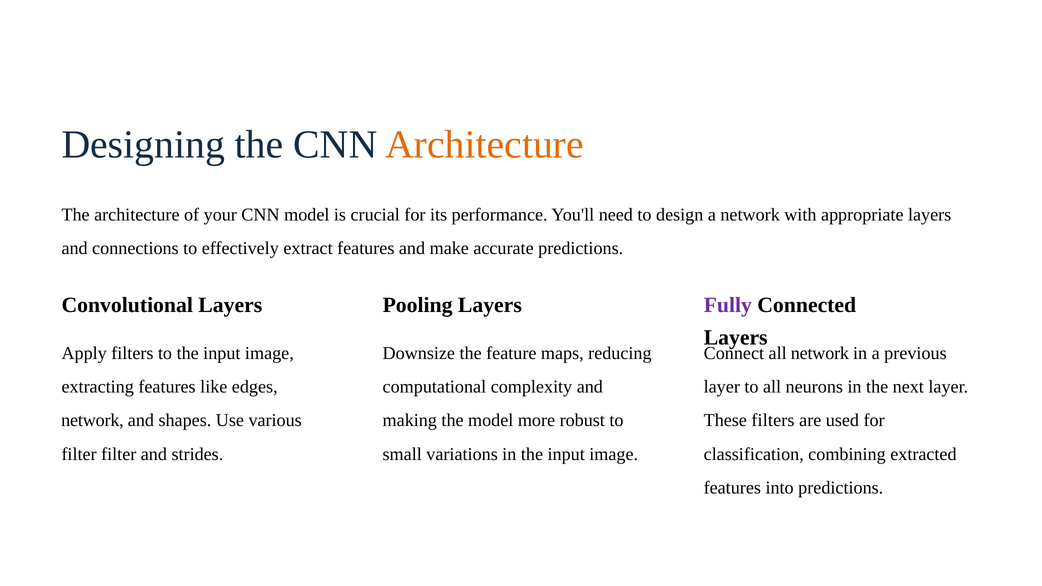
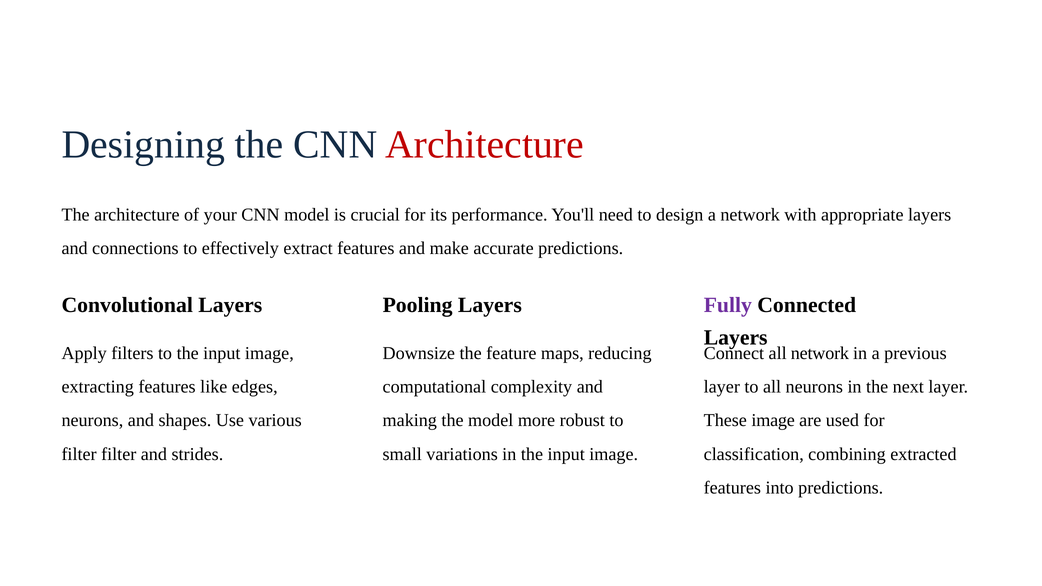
Architecture colour: orange -> red (485, 145)
network: network -> neurons (92, 421)
These filters: filters -> image (773, 421)
